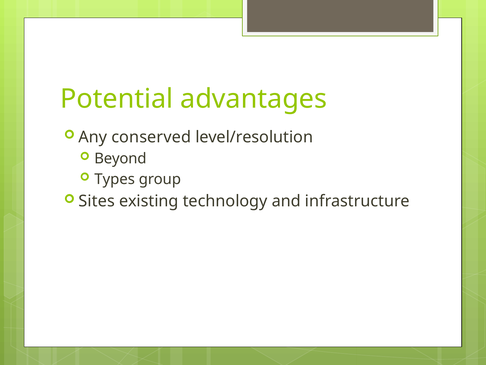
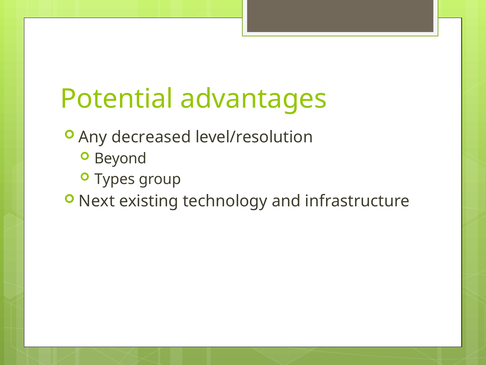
conserved: conserved -> decreased (151, 137)
Sites: Sites -> Next (97, 201)
